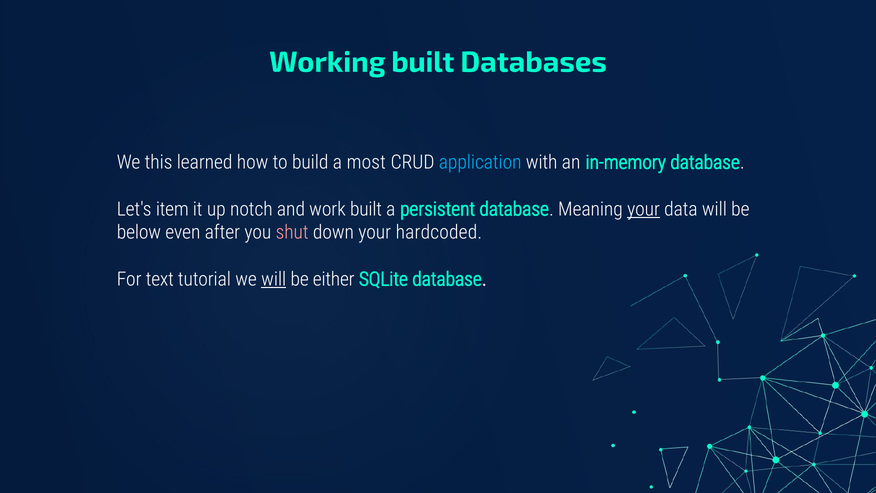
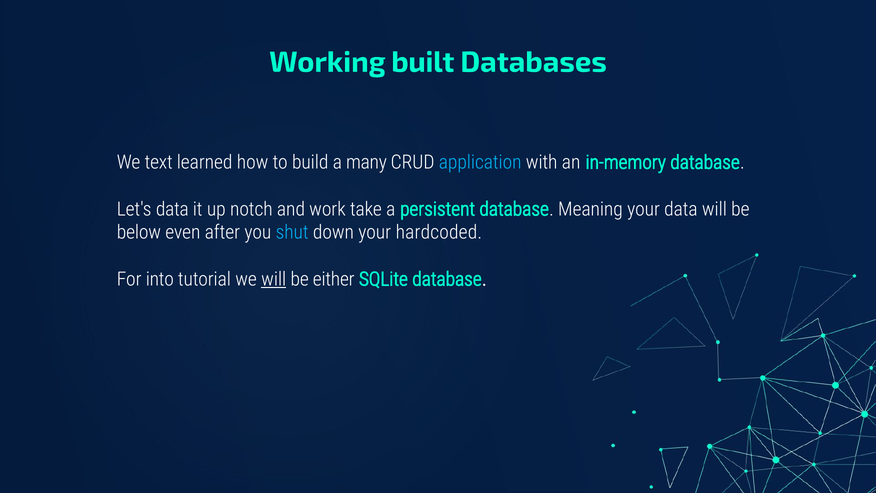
this: this -> text (159, 162)
most: most -> many (366, 162)
Let's item: item -> data (172, 209)
work built: built -> take (366, 209)
your underline: present -> none (644, 209)
shut colour: pink -> light blue (292, 232)
text: text -> into (160, 279)
